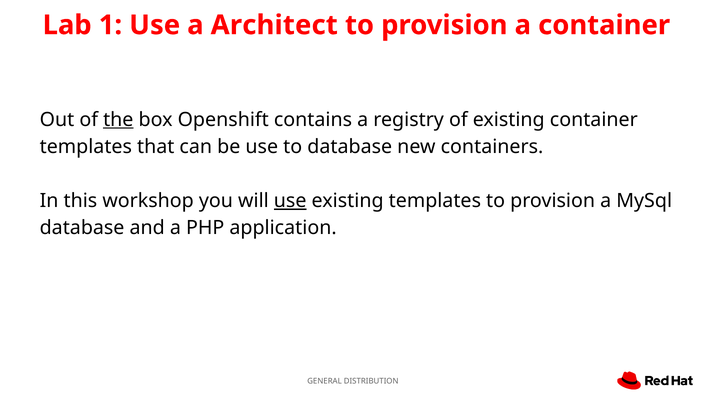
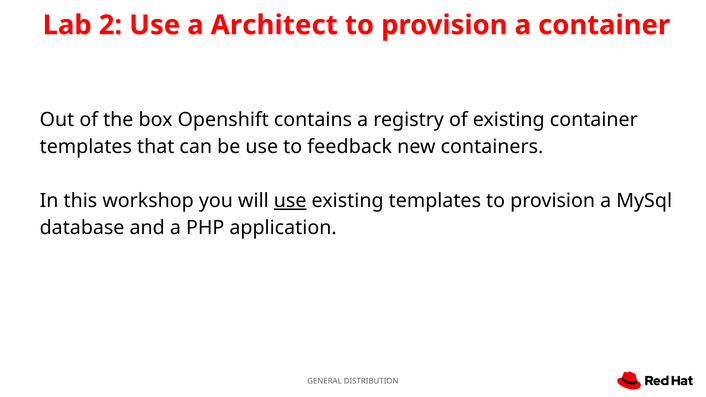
1: 1 -> 2 (110, 25)
the underline: present -> none (118, 120)
to database: database -> feedback (350, 147)
